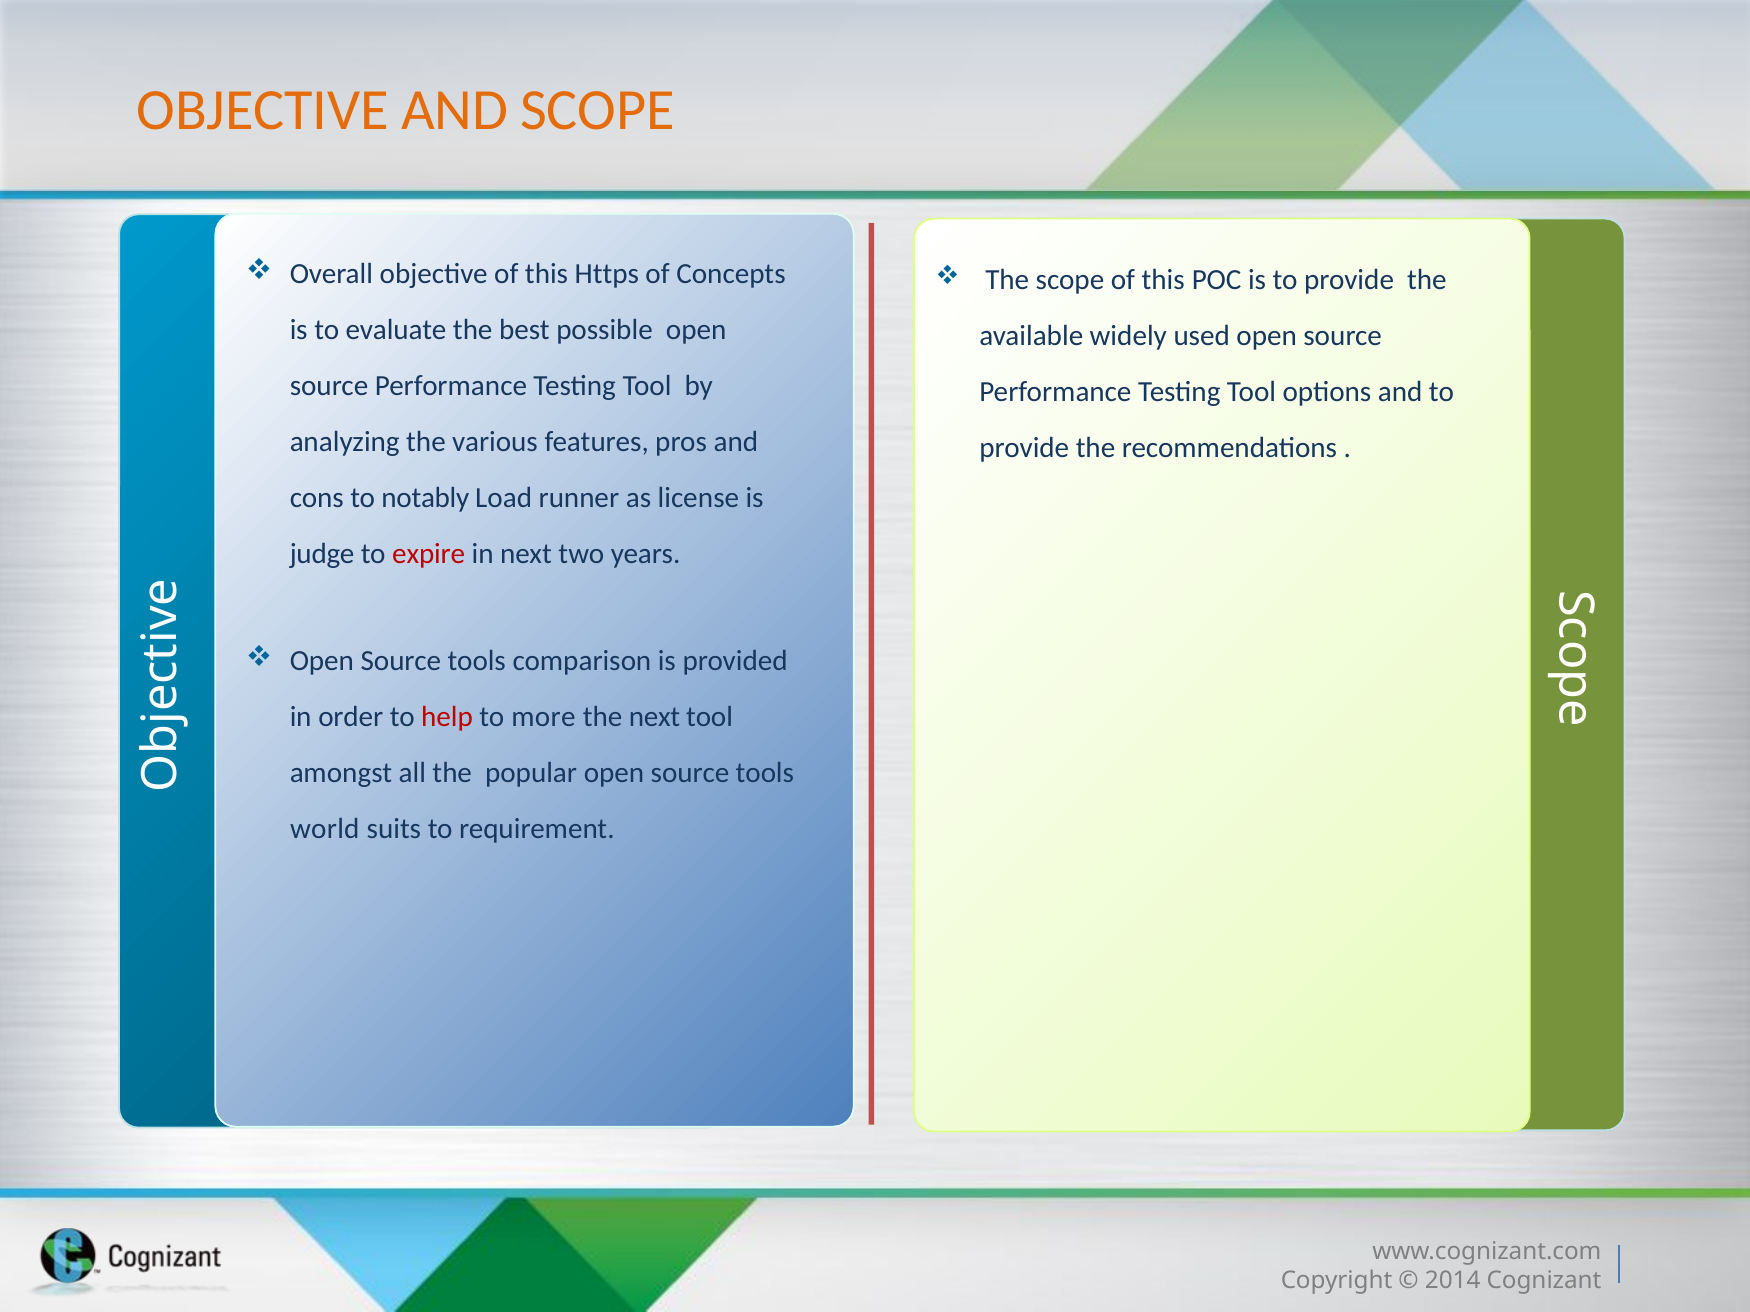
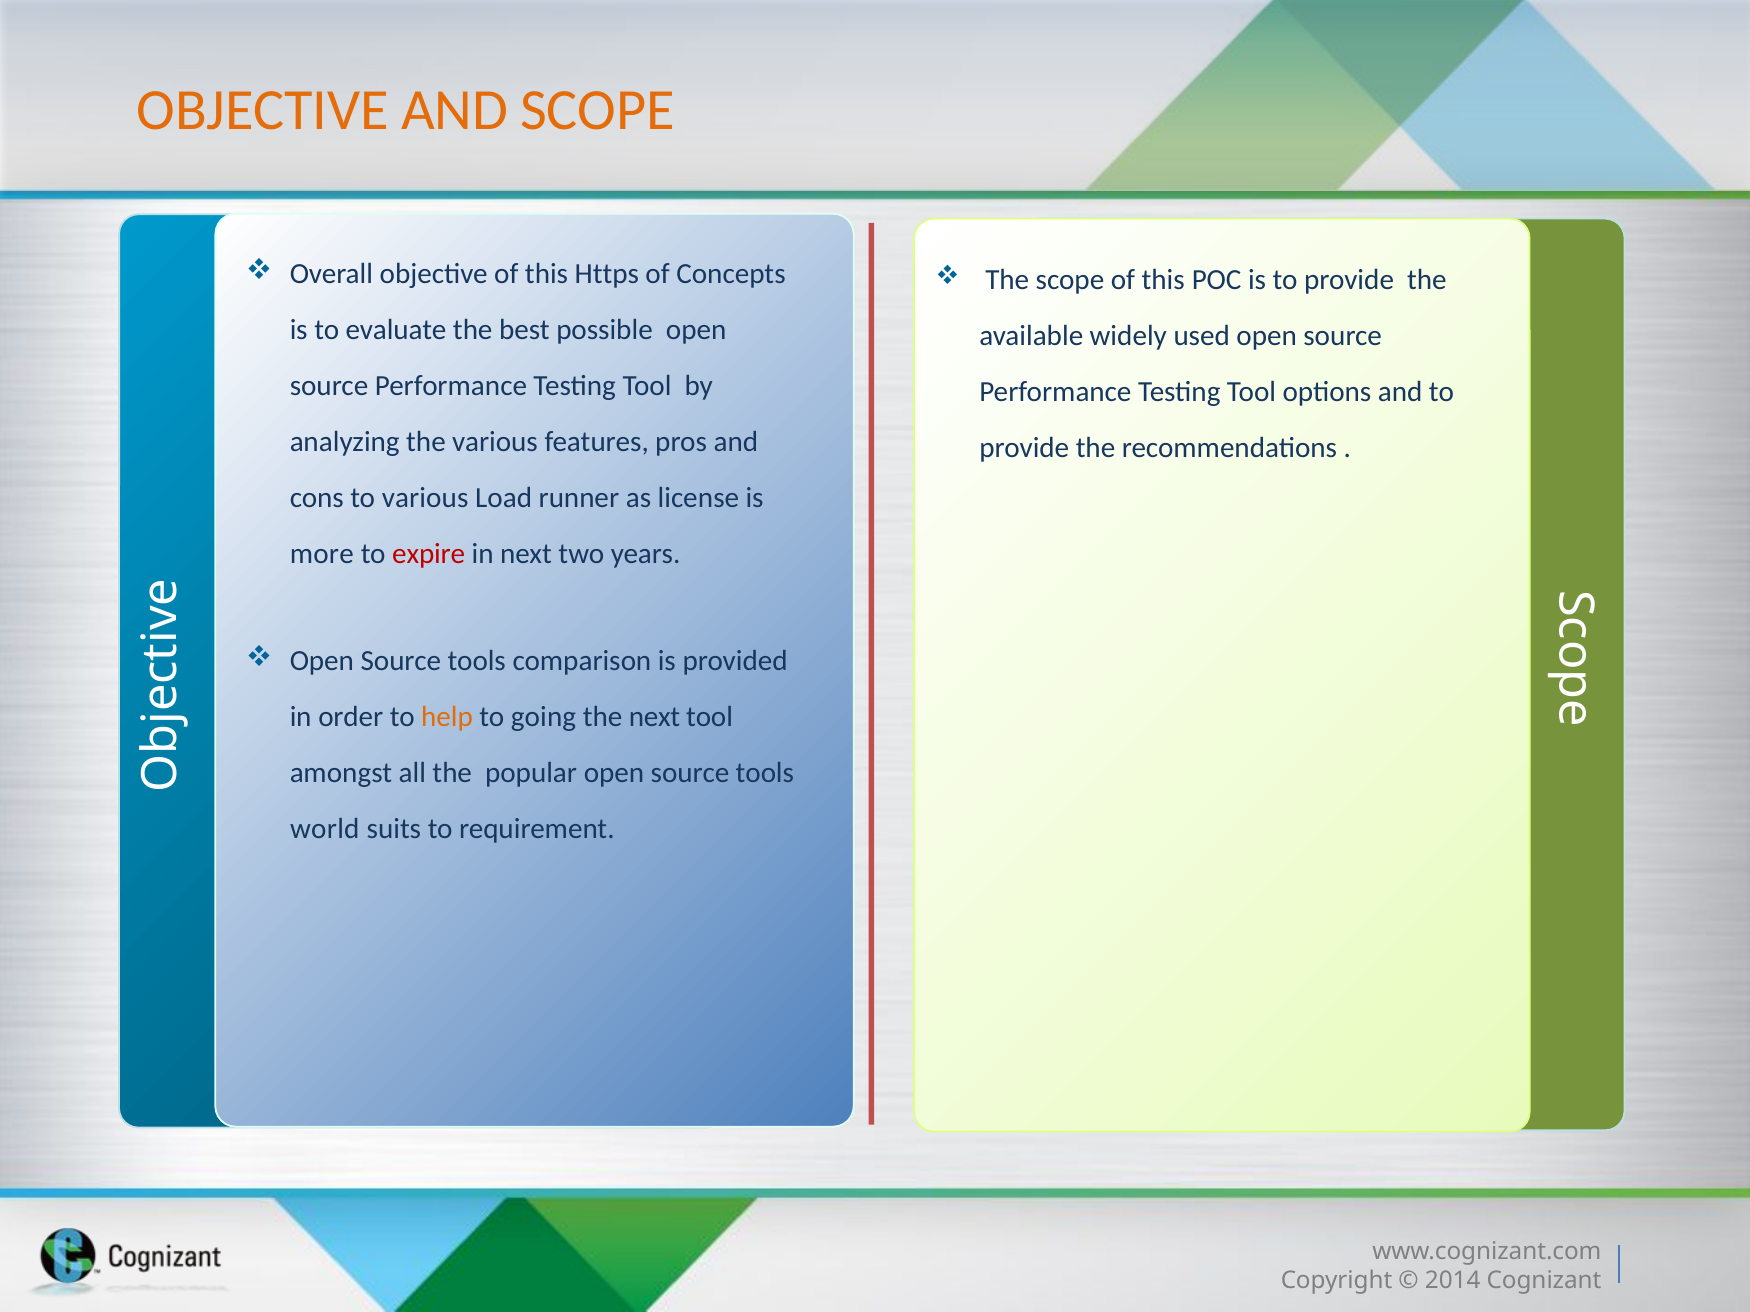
to notably: notably -> various (425, 498)
judge: judge -> more (322, 554)
help colour: red -> orange (447, 717)
more: more -> going (544, 717)
